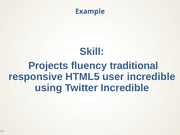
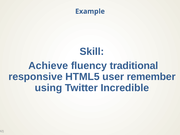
Projects: Projects -> Achieve (48, 66)
user incredible: incredible -> remember (151, 77)
